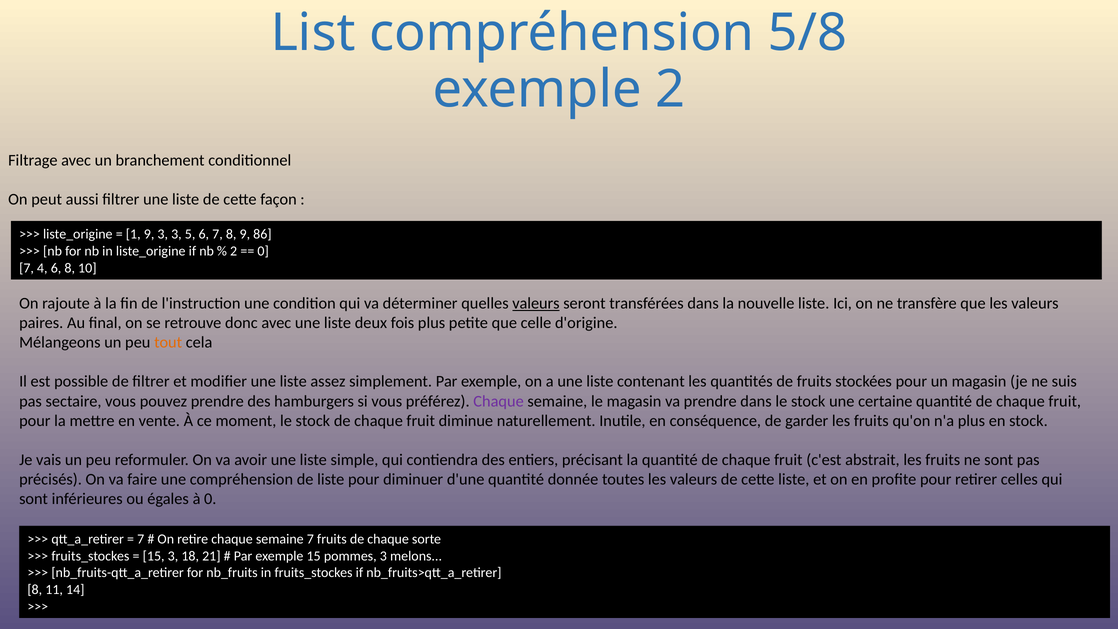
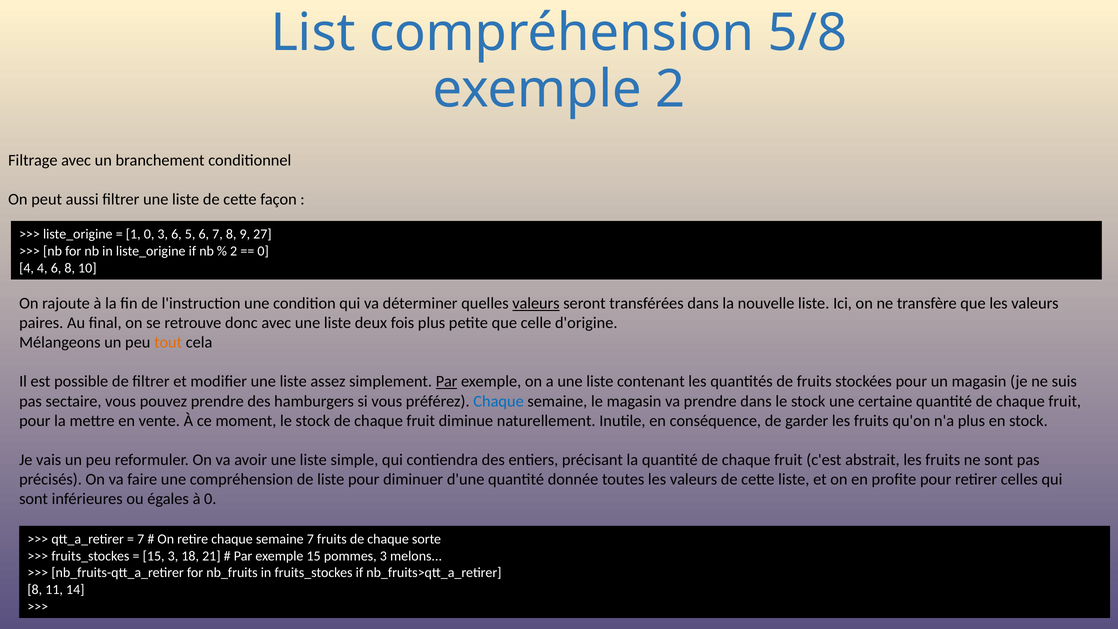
1 9: 9 -> 0 (149, 234)
3 3: 3 -> 6 (176, 234)
86: 86 -> 27 (262, 234)
7: 7 -> 4 (27, 268)
Par underline: none -> present (447, 382)
Chaque colour: purple -> blue (499, 401)
